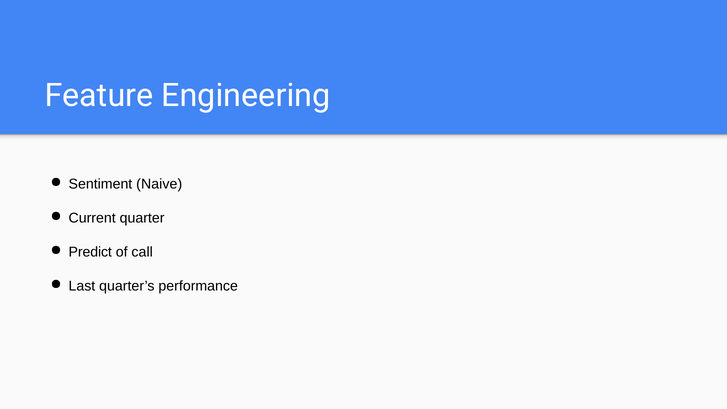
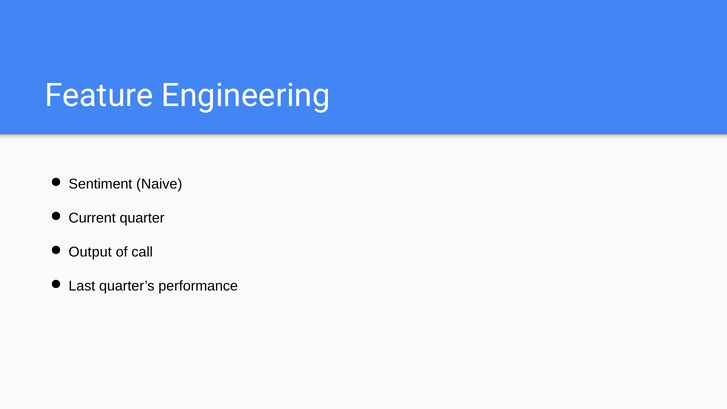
Predict: Predict -> Output (90, 252)
